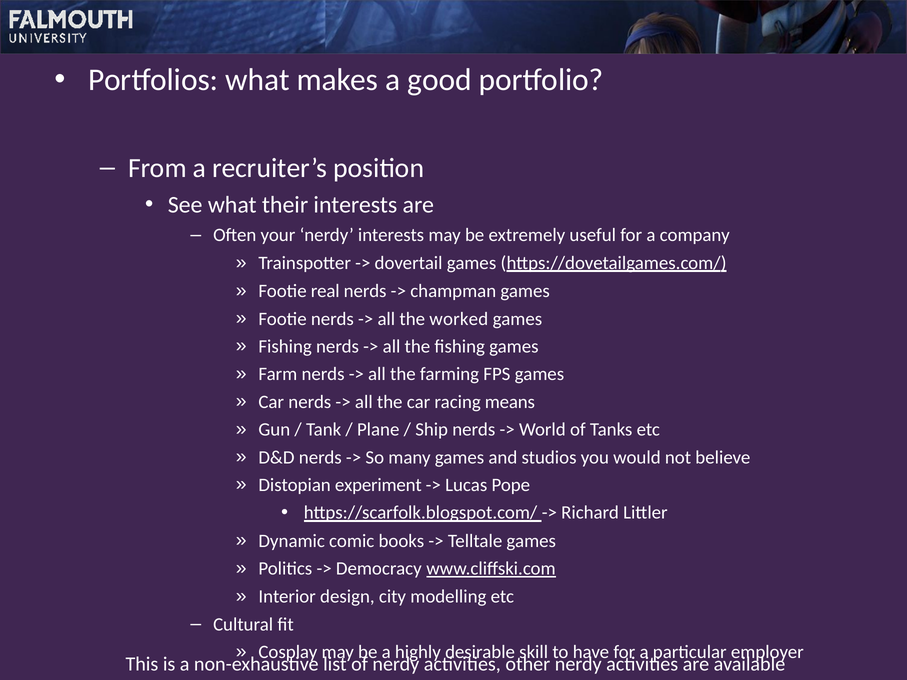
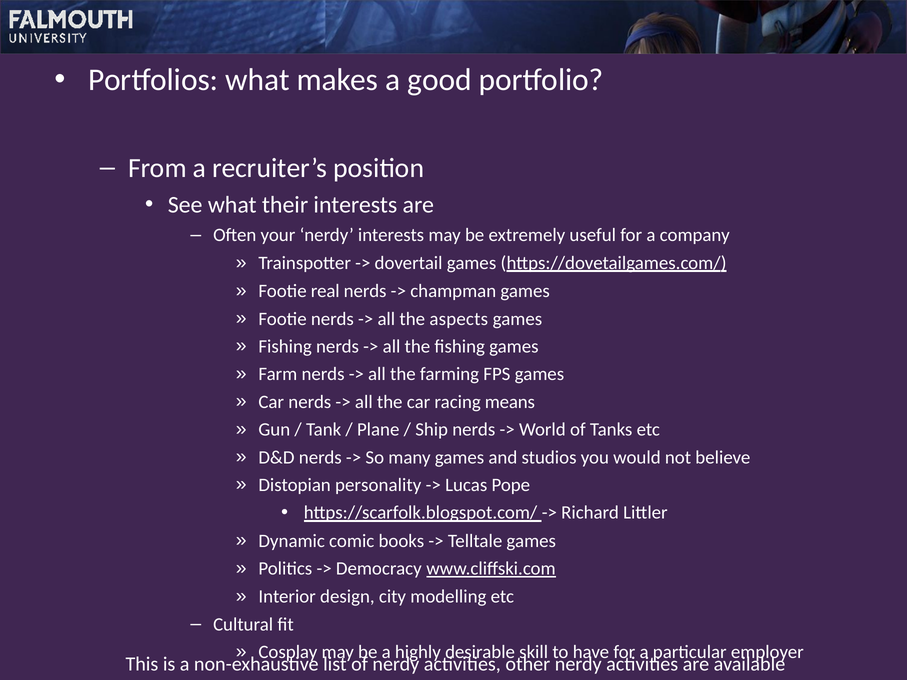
worked: worked -> aspects (459, 319)
experiment: experiment -> personality (378, 485)
